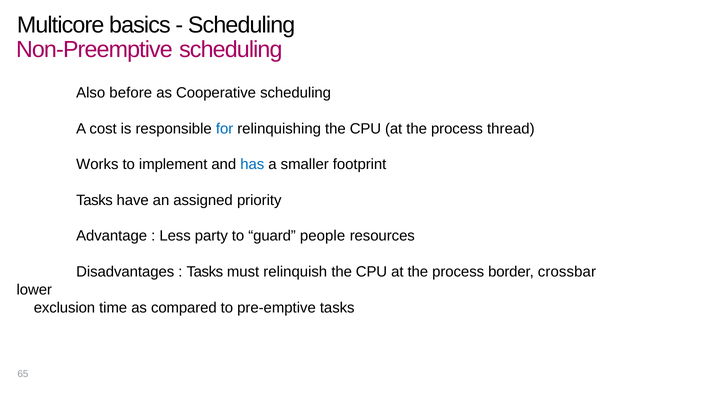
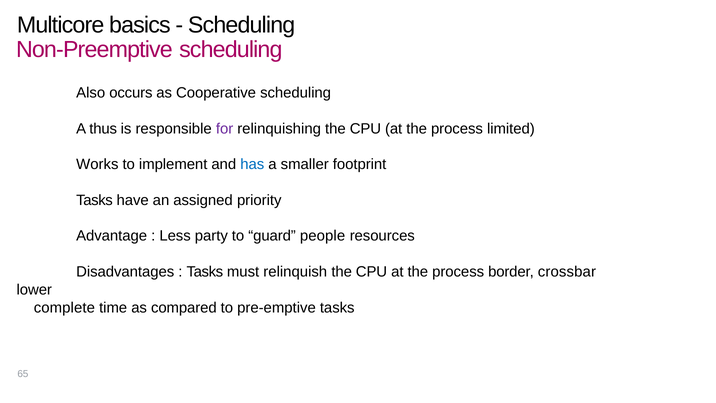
before: before -> occurs (131, 93)
cost: cost -> thus (103, 129)
for colour: blue -> purple (225, 129)
thread: thread -> limited (511, 129)
exclusion: exclusion -> complete (64, 308)
